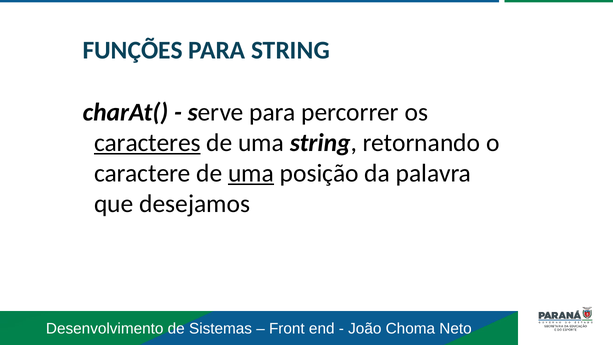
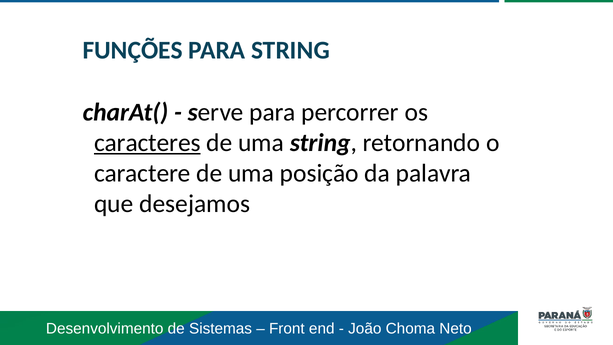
uma underline: present -> none (251, 173)
